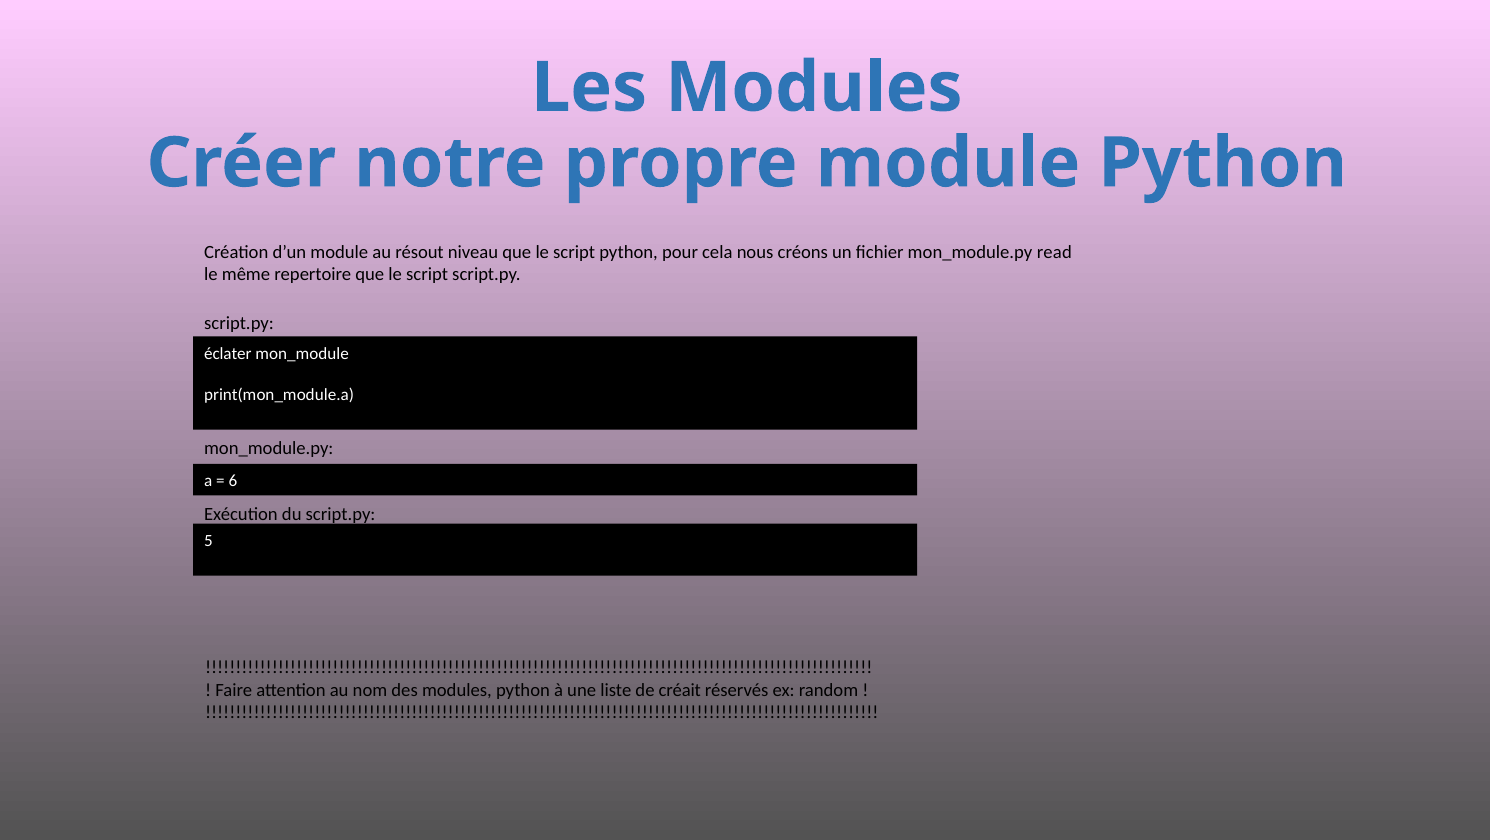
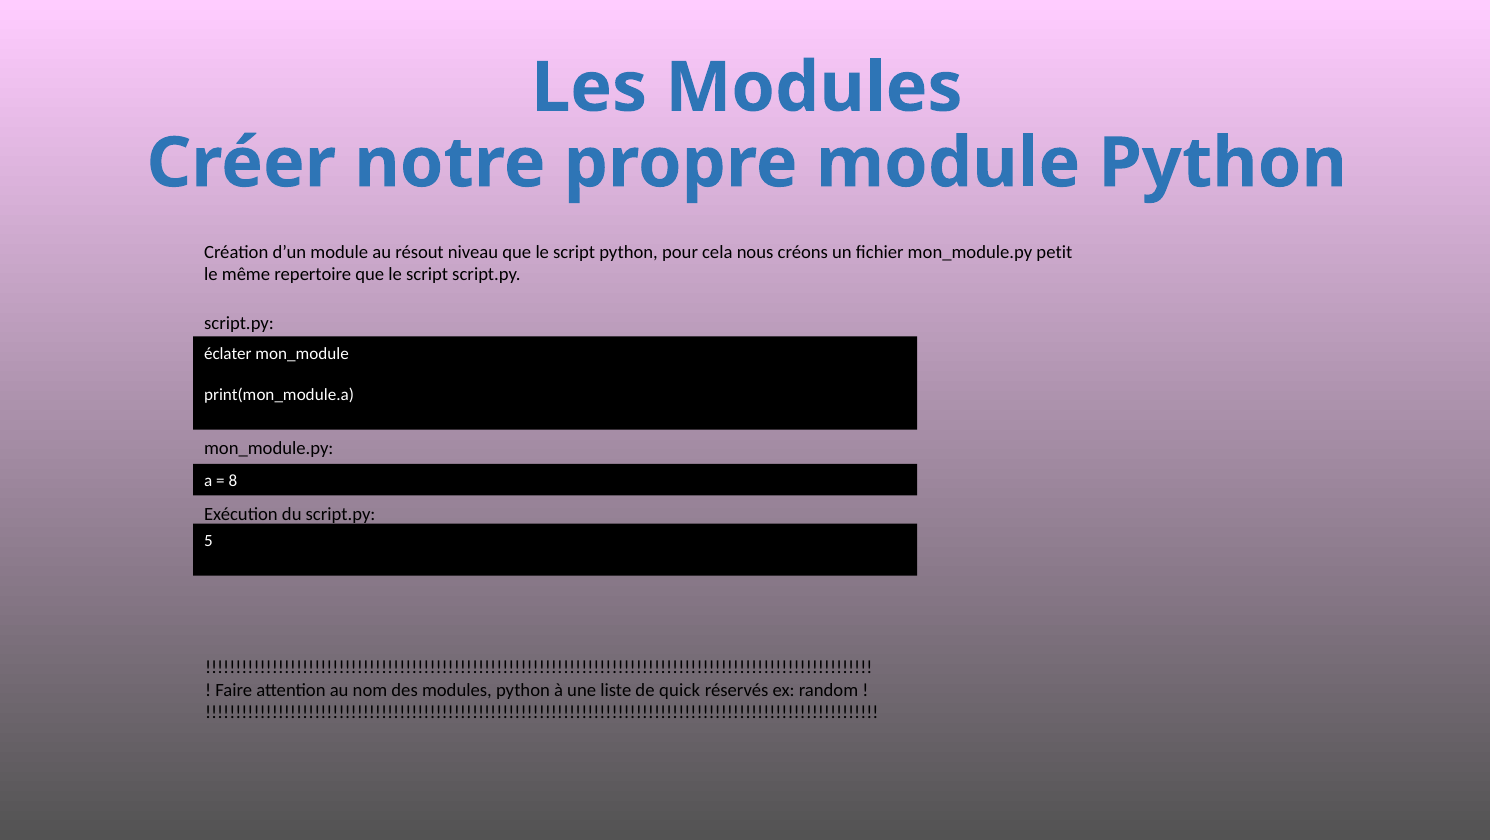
read: read -> petit (1054, 252)
6: 6 -> 8 (233, 481)
créait: créait -> quick (680, 690)
